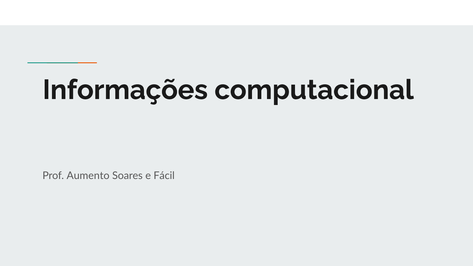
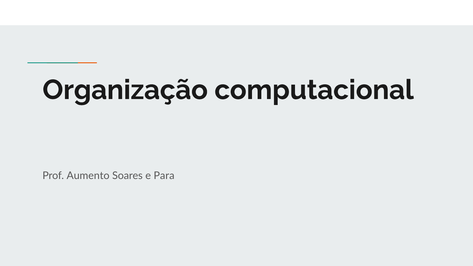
Informações: Informações -> Organização (125, 90)
Fácil: Fácil -> Para (164, 176)
